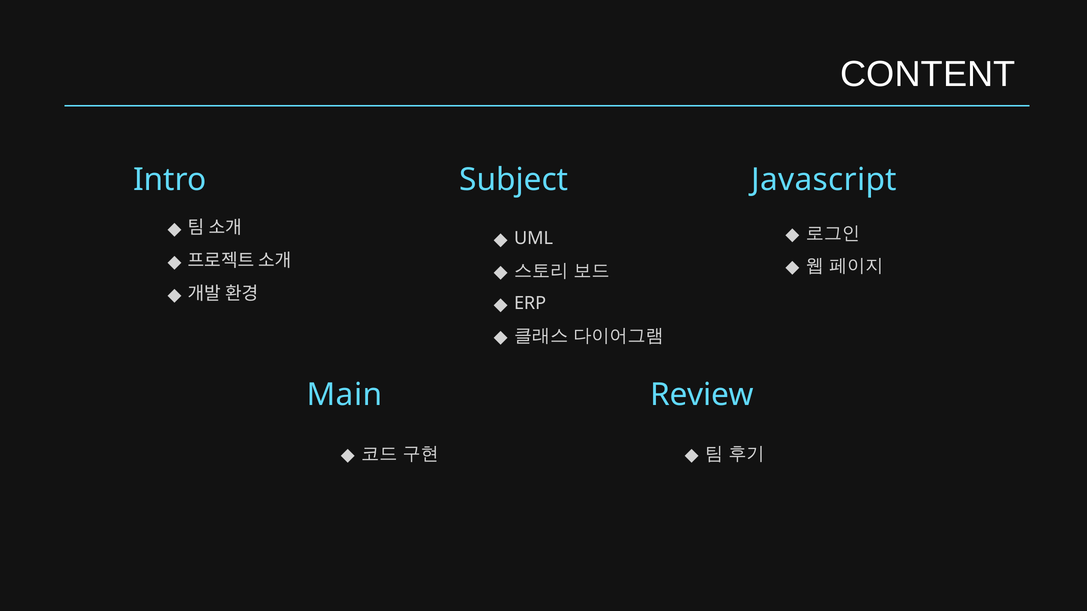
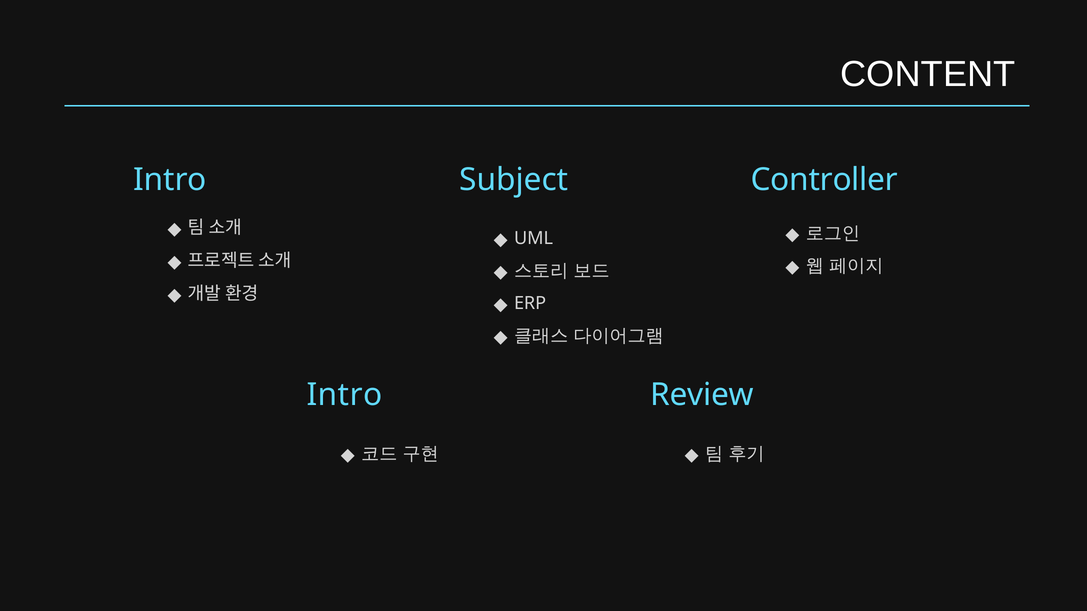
Javascript: Javascript -> Controller (824, 180)
Main: Main -> Intro (345, 395)
